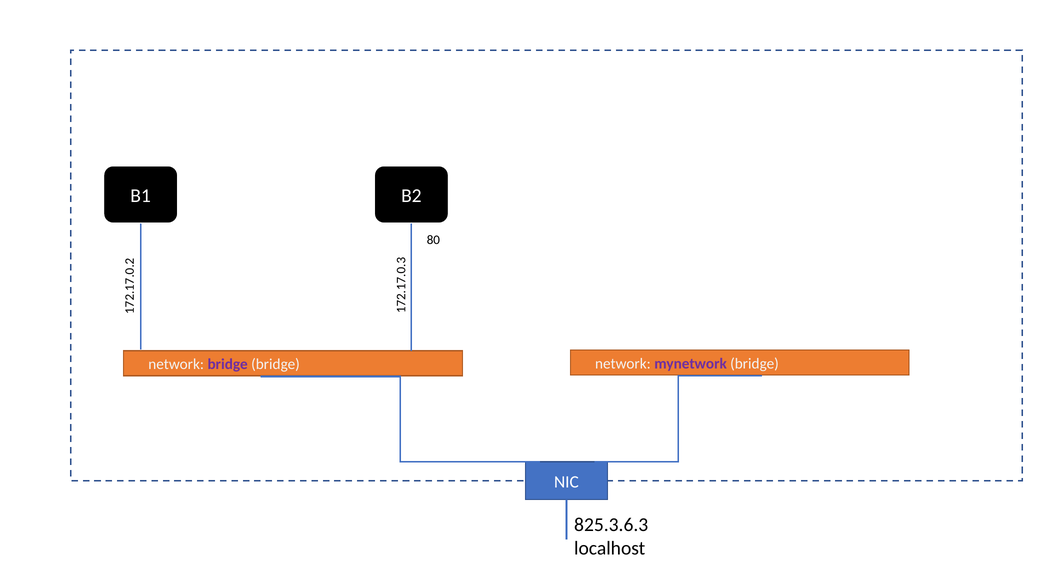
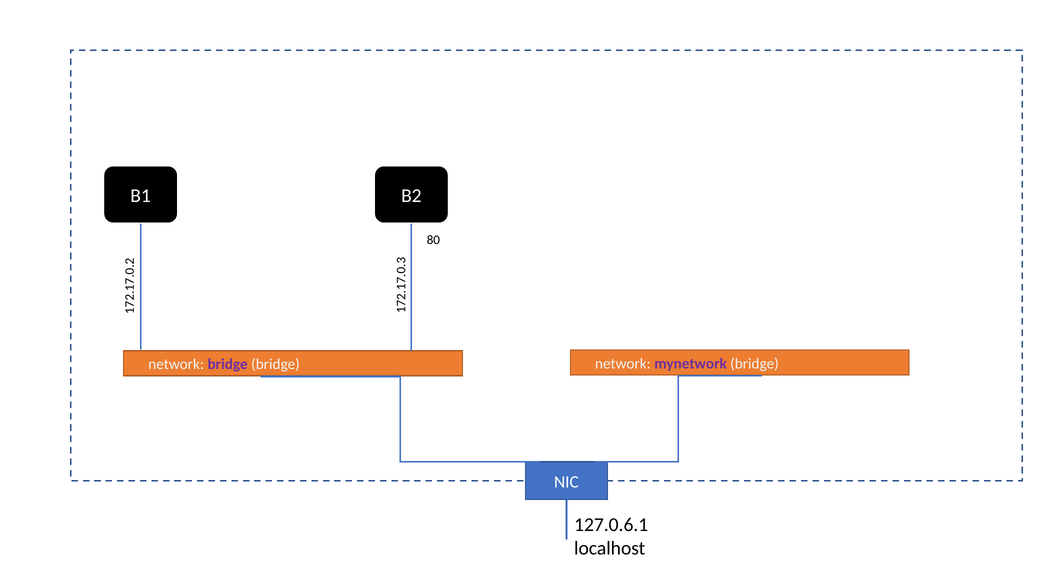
825.3.6.3: 825.3.6.3 -> 127.0.6.1 (611, 525)
